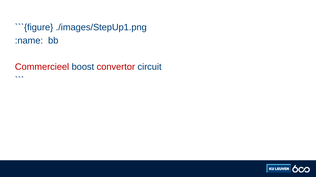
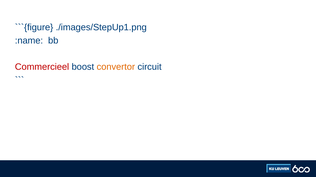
convertor colour: red -> orange (116, 67)
